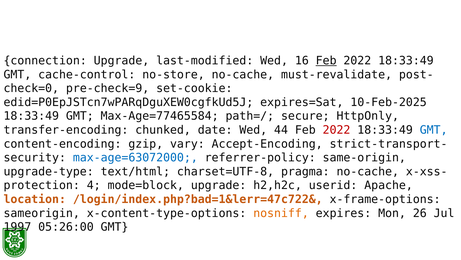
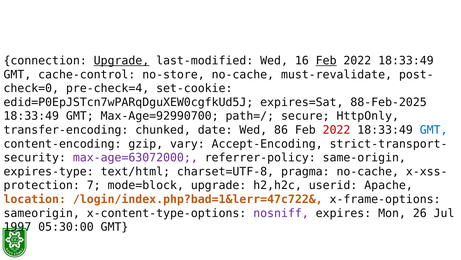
Upgrade underline: none -> present (121, 61)
pre-check=9: pre-check=9 -> pre-check=4 (108, 88)
10-Feb-2025: 10-Feb-2025 -> 88-Feb-2025 (389, 102)
Max-Age=77465584: Max-Age=77465584 -> Max-Age=92990700 (160, 116)
44: 44 -> 86 (281, 130)
max-age=63072000 colour: blue -> purple (135, 157)
upgrade-type: upgrade-type -> expires-type (49, 171)
4: 4 -> 7 (94, 185)
nosniff colour: orange -> purple (281, 213)
05:26:00: 05:26:00 -> 05:30:00 (66, 226)
